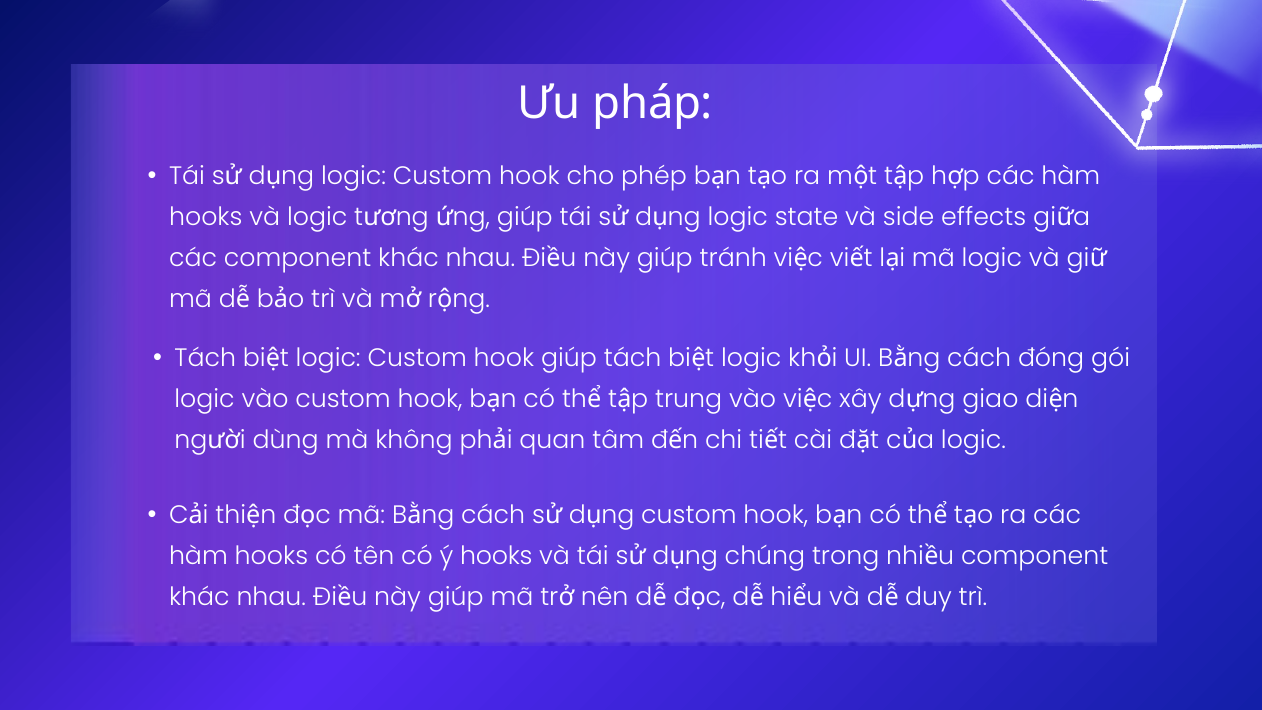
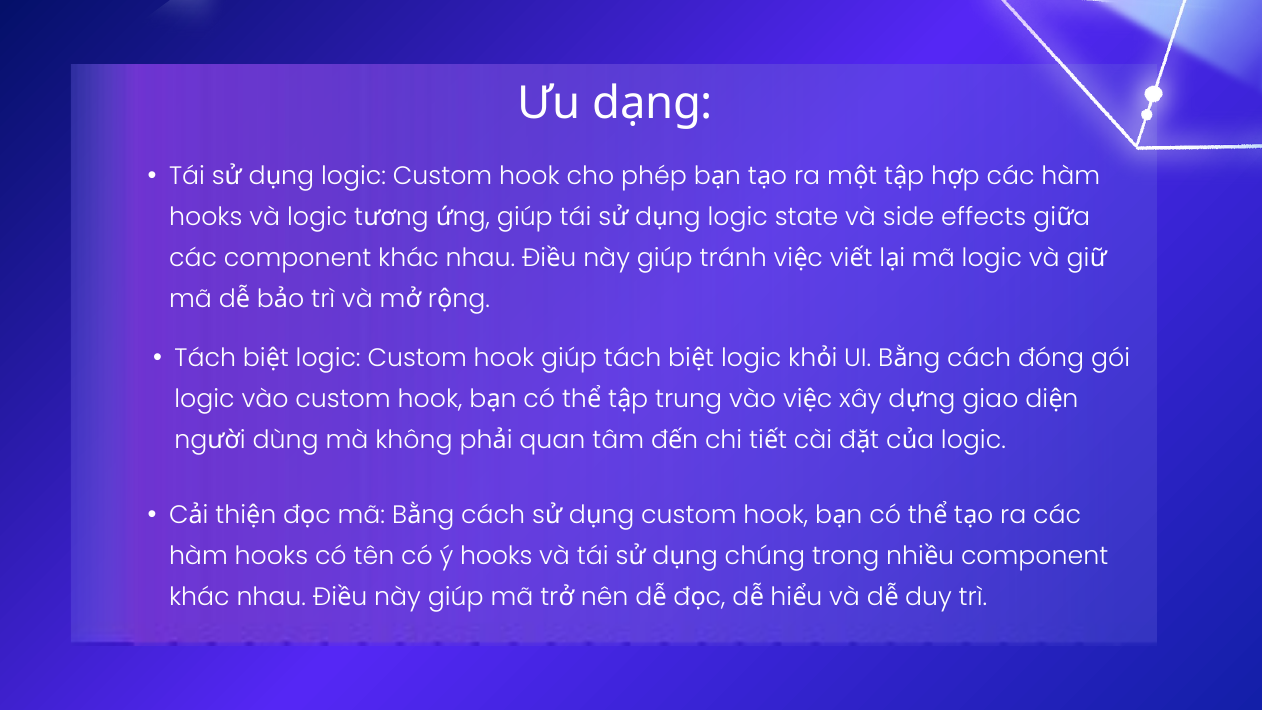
pháp: pháp -> dạng (653, 103)
